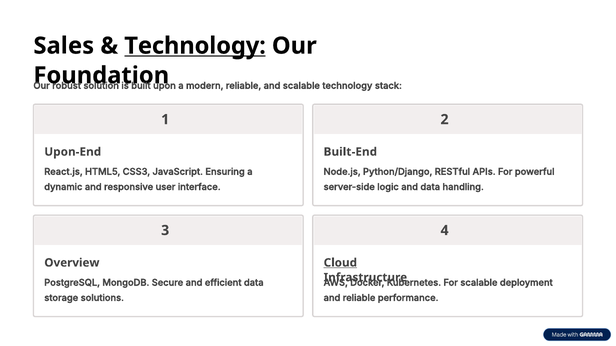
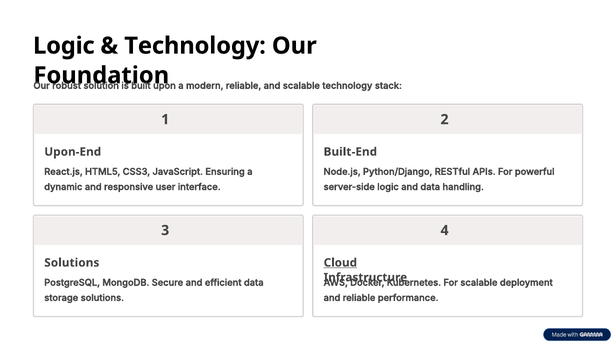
Sales: Sales -> Logic (64, 46)
Technology underline: present -> none (195, 46)
Overview: Overview -> Solutions (72, 263)
